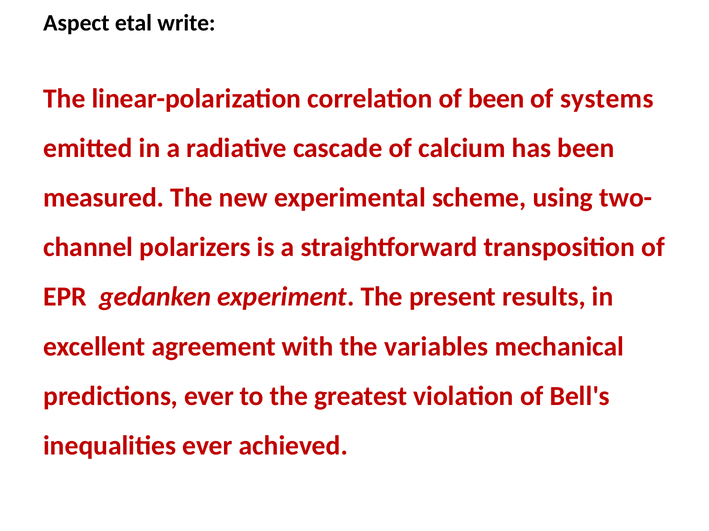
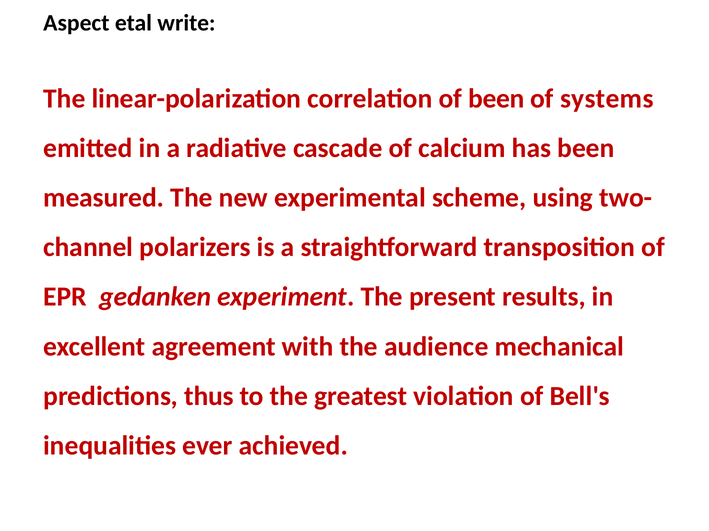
variables: variables -> audience (436, 347)
predictions ever: ever -> thus (209, 397)
